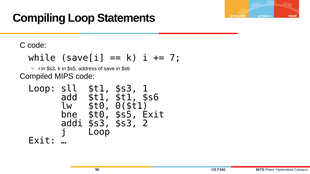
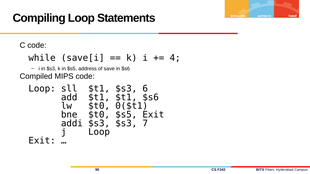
7: 7 -> 4 (175, 58)
1: 1 -> 6 (145, 89)
2: 2 -> 7 (145, 124)
